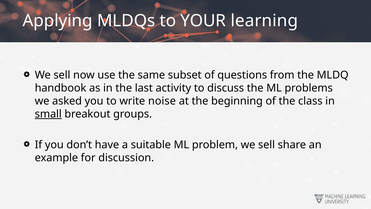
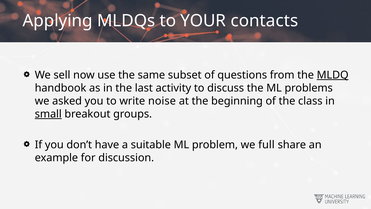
learning: learning -> contacts (264, 21)
MLDQ underline: none -> present (333, 75)
problem we sell: sell -> full (266, 144)
